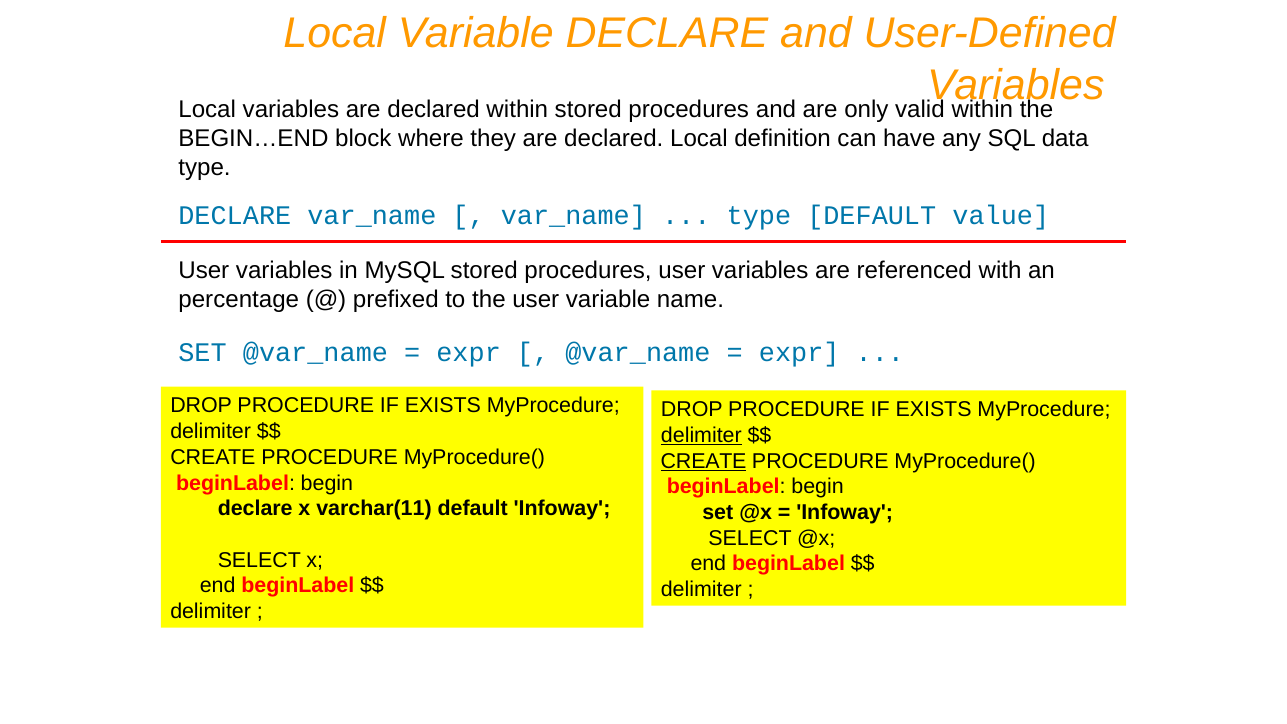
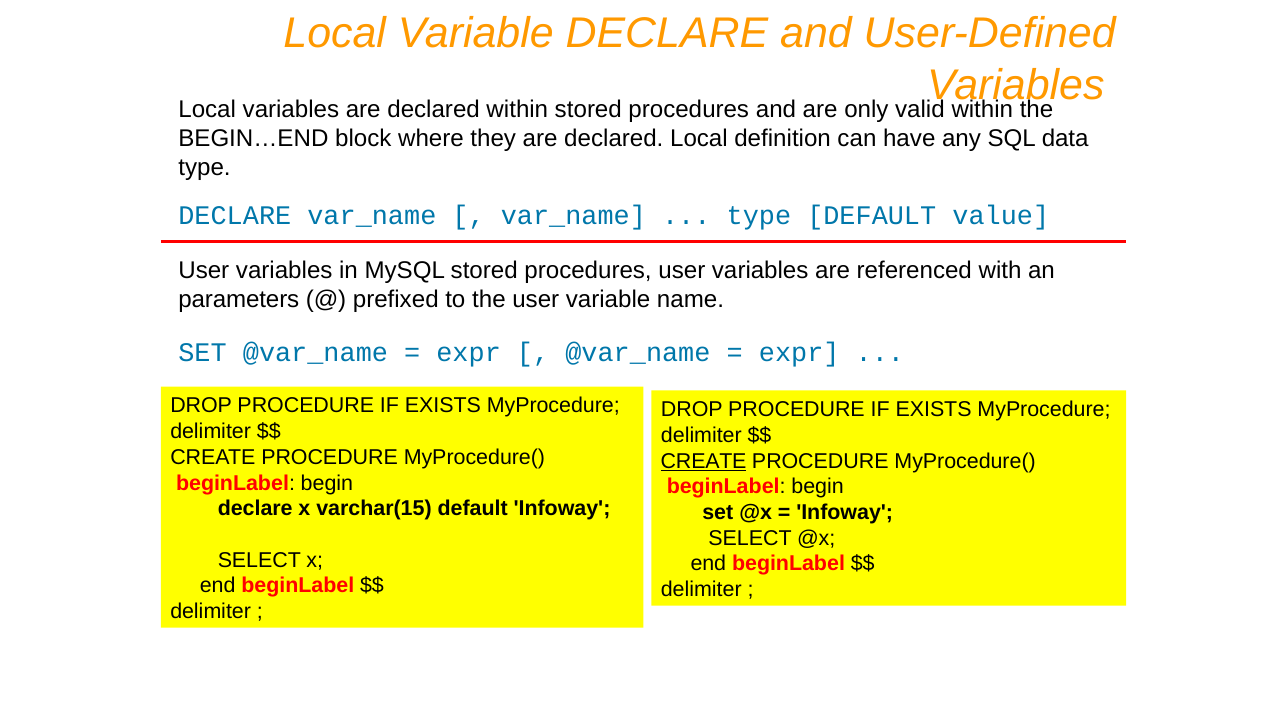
percentage: percentage -> parameters (239, 299)
delimiter underline: present -> none (701, 435)
varchar(11: varchar(11 -> varchar(15 (374, 509)
